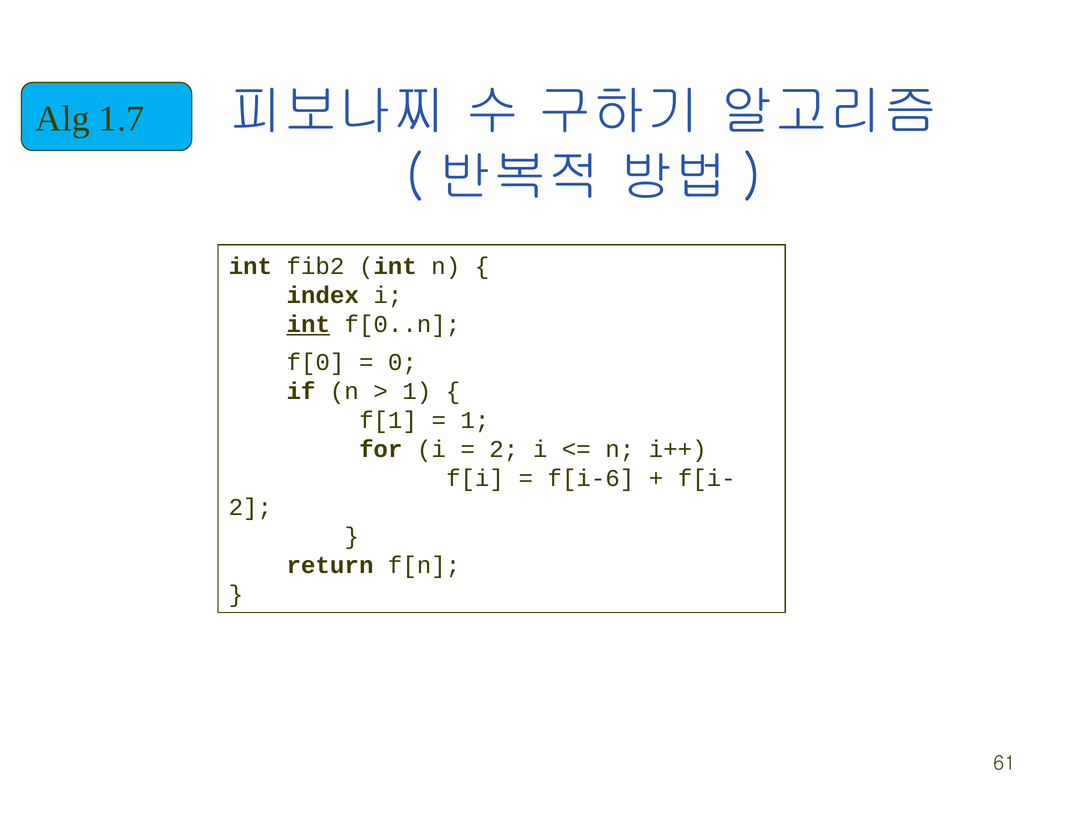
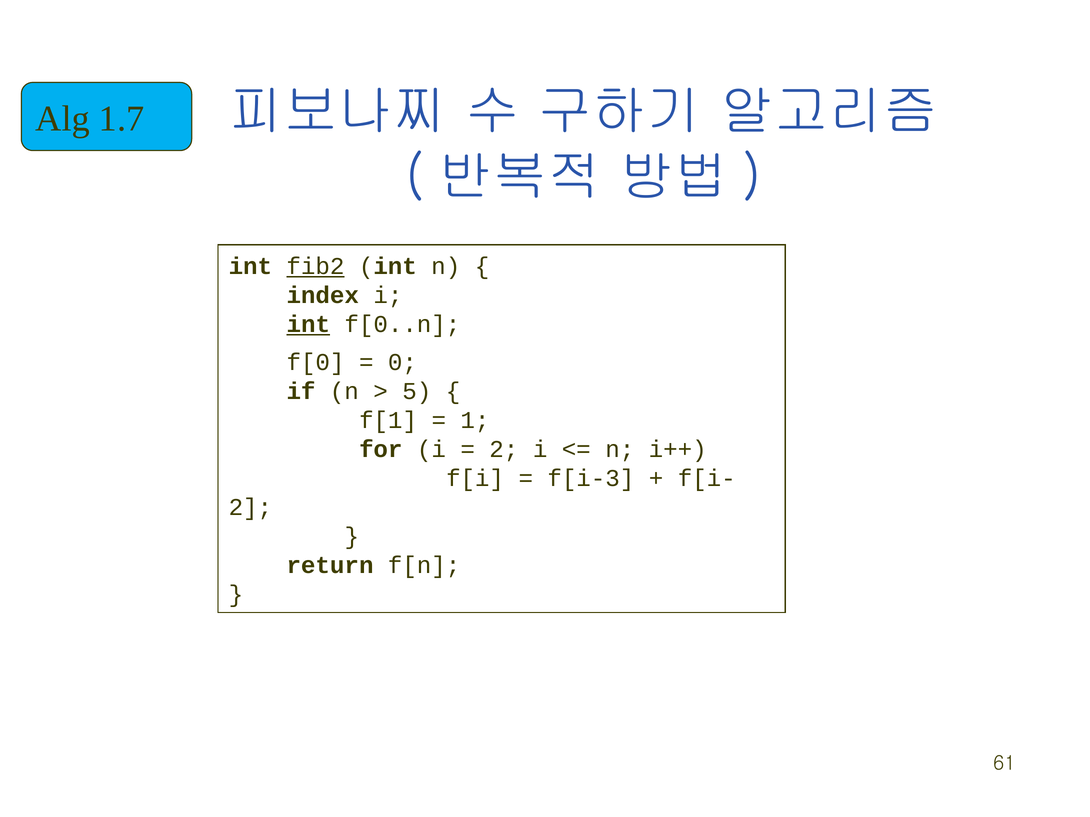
fib2 underline: none -> present (315, 266)
1: 1 -> 5 (417, 391)
f[i-6: f[i-6 -> f[i-3 (591, 479)
